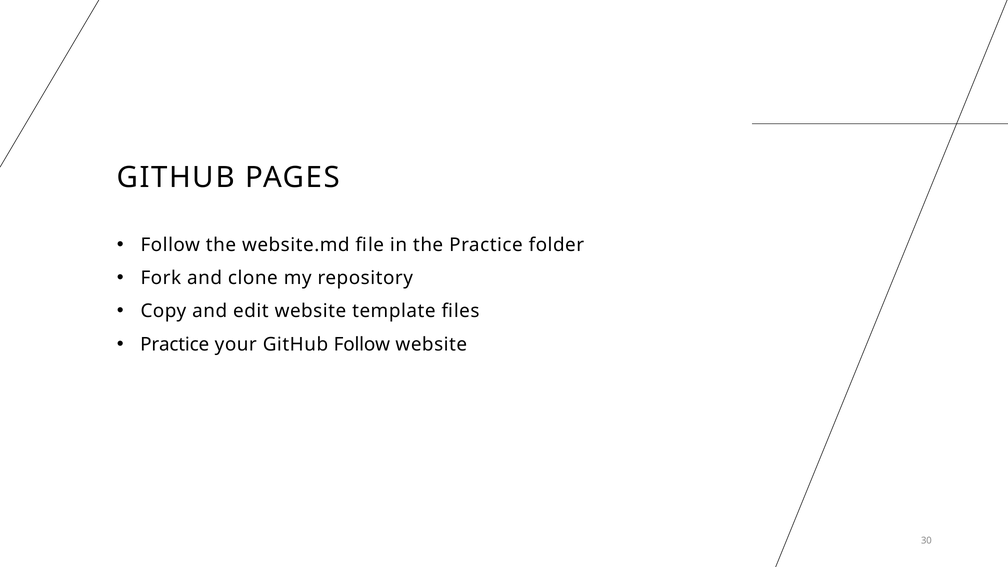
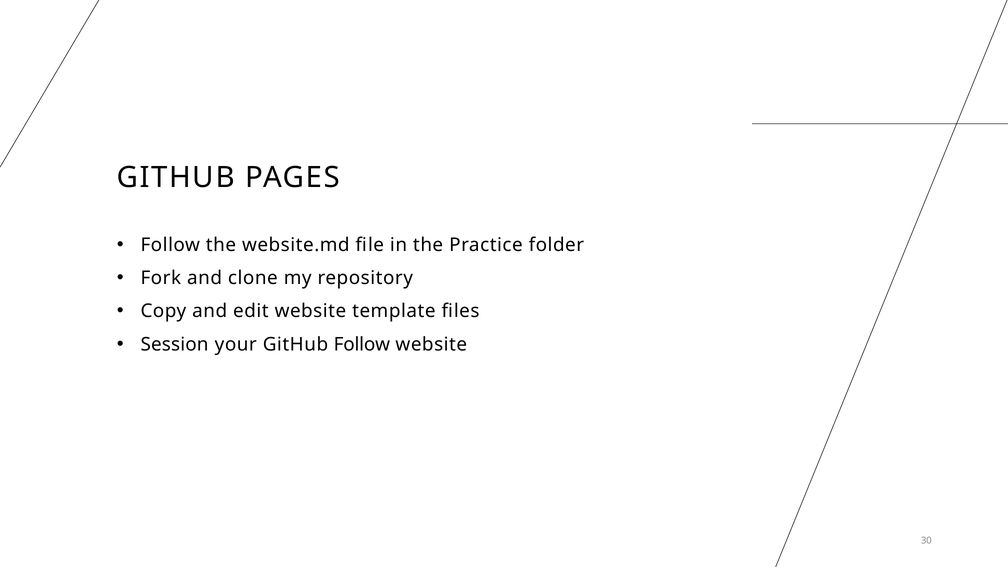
Practice: Practice -> Session (175, 344)
